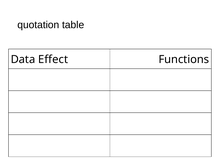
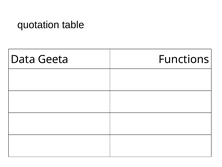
Effect: Effect -> Geeta (53, 59)
